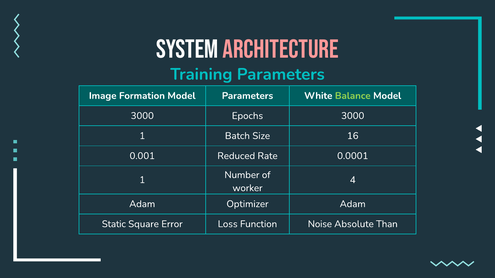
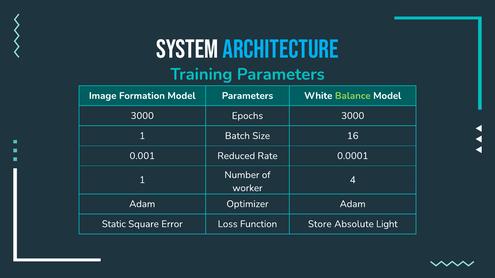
architecture colour: pink -> light blue (281, 49)
Noise: Noise -> Store (320, 224)
Than: Than -> Light (387, 224)
